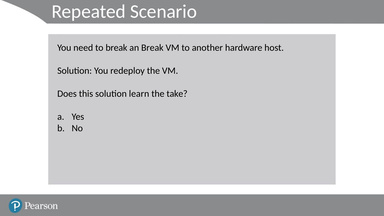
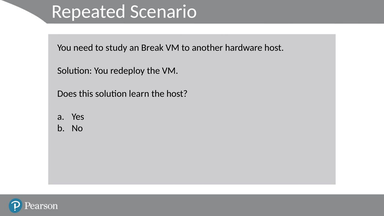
to break: break -> study (116, 48)
the take: take -> host (177, 94)
